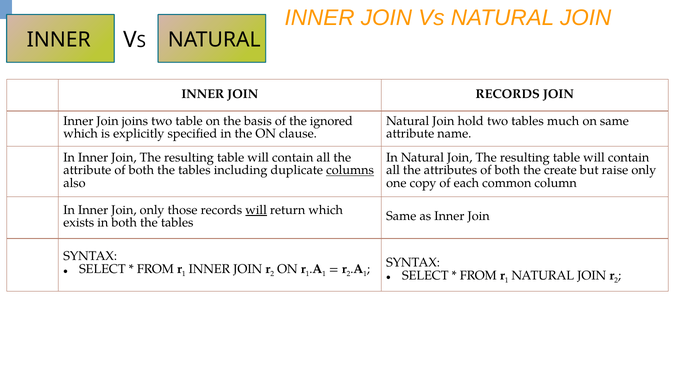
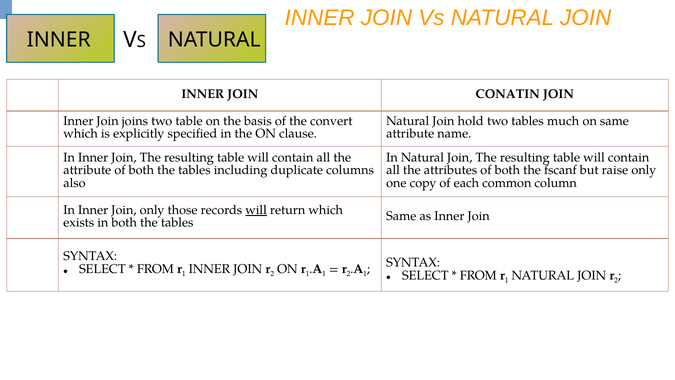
RECORDS: RECORDS -> CONATIN (508, 94)
ignored: ignored -> convert (331, 121)
columns underline: present -> none (350, 170)
create: create -> fscanf (560, 170)
